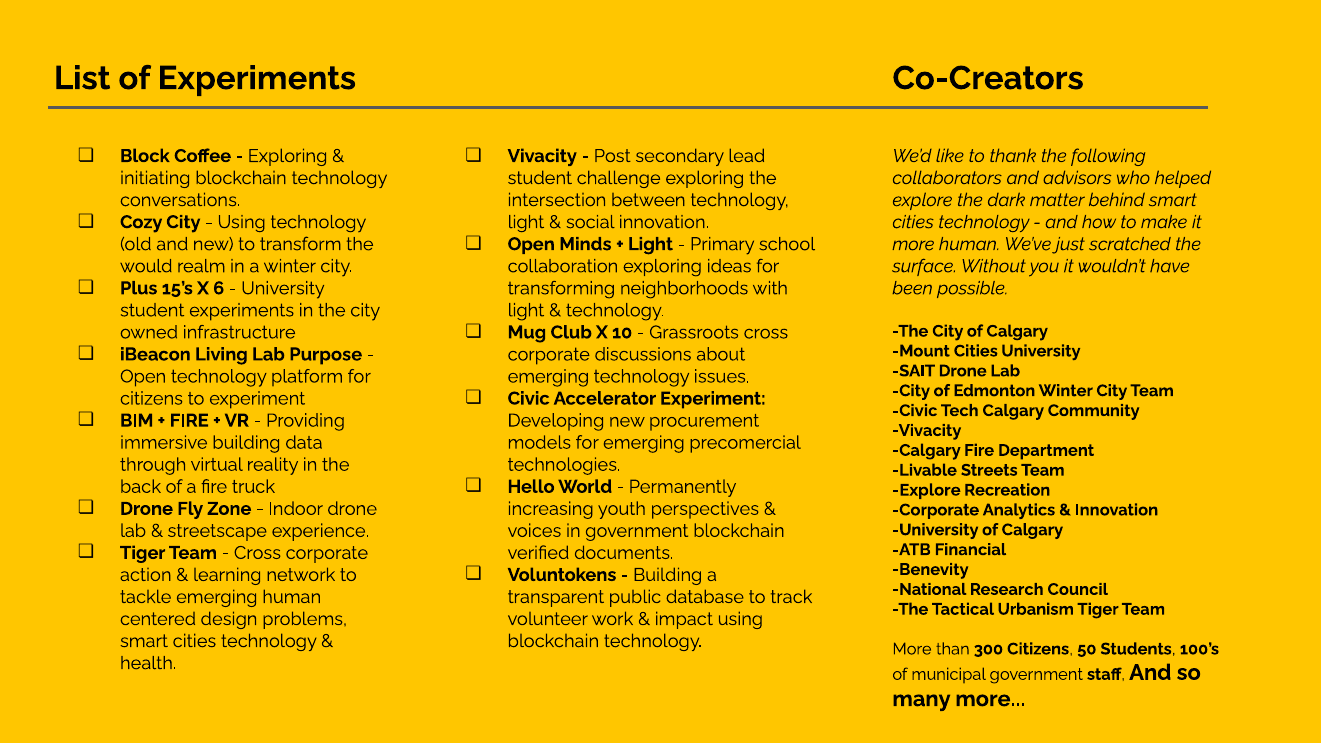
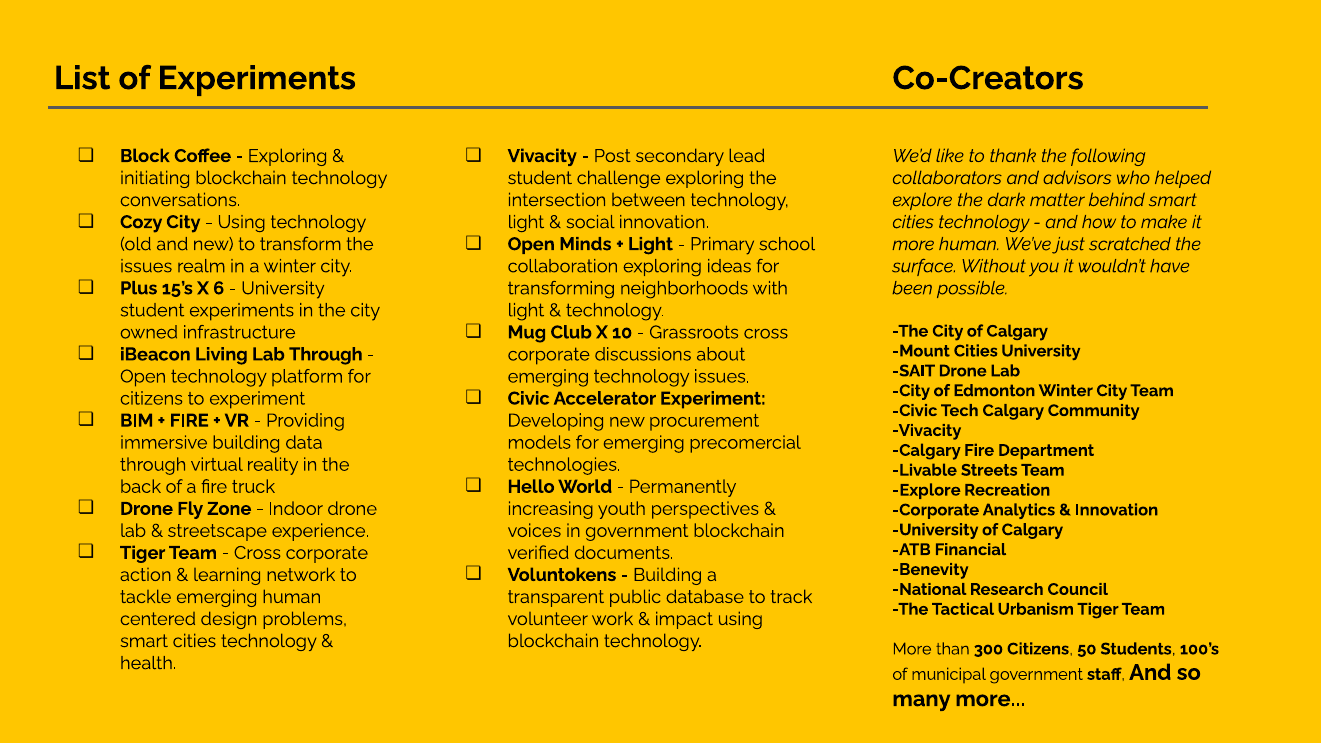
would: would -> issues (146, 266)
Lab Purpose: Purpose -> Through (326, 354)
